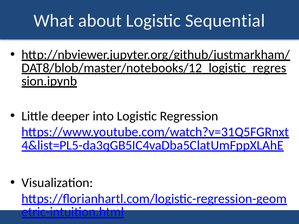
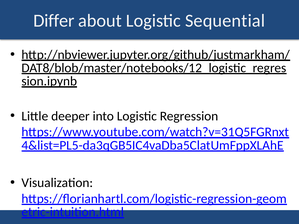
What: What -> Differ (54, 21)
